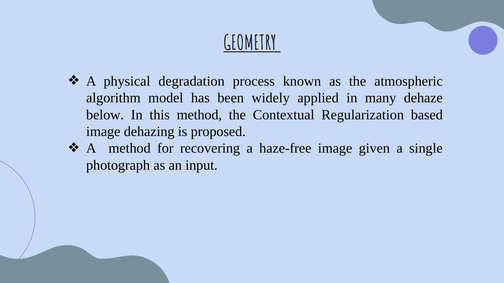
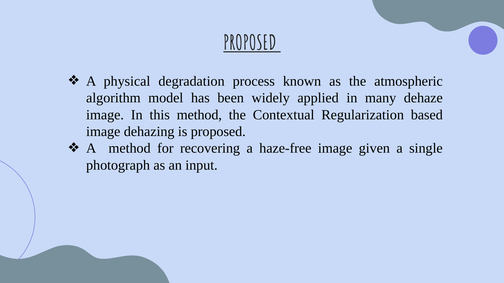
GEOMETRY: GEOMETRY -> PROPOSED (250, 43)
below: below -> image (105, 115)
